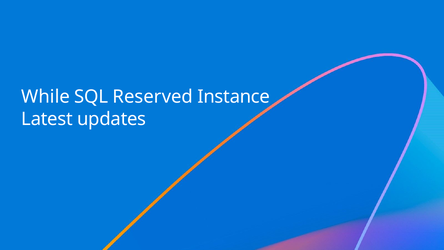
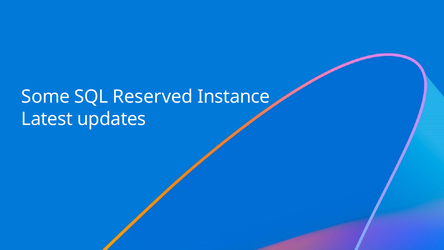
While: While -> Some (46, 97)
